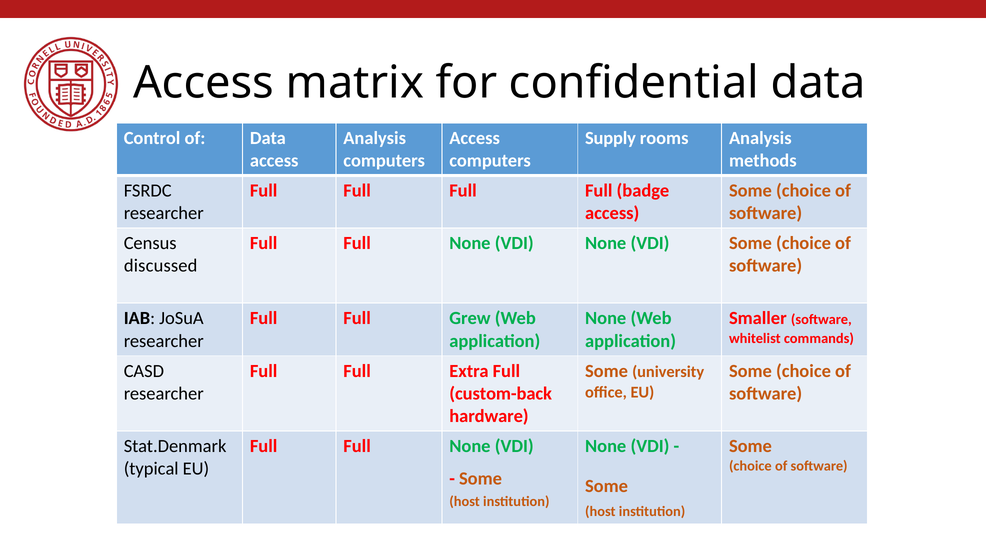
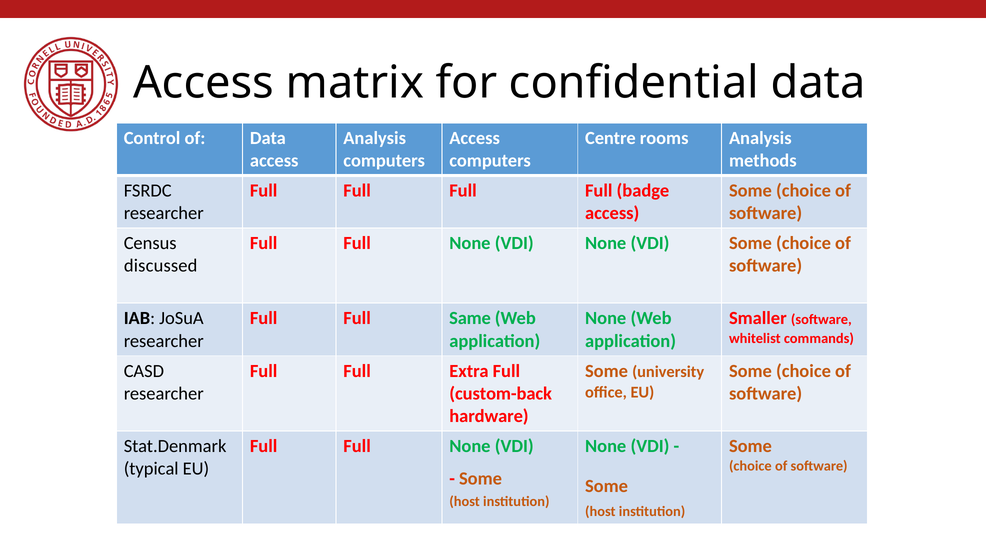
Supply: Supply -> Centre (610, 138)
Grew: Grew -> Same (470, 318)
